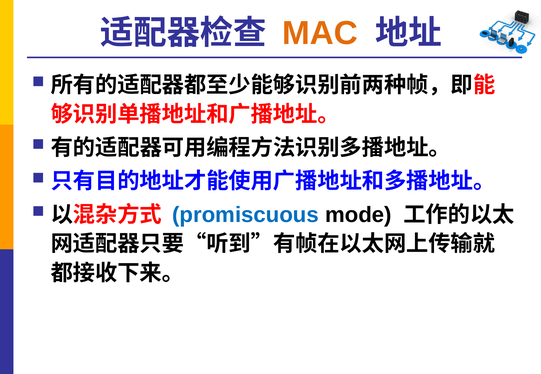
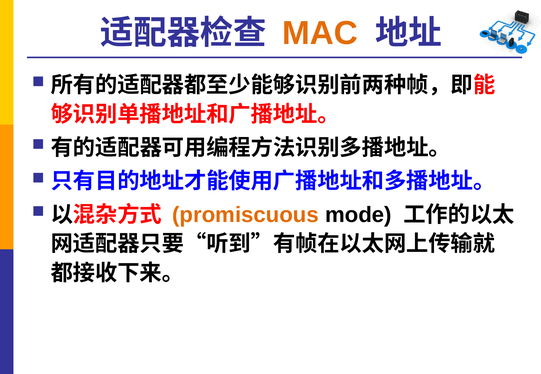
promiscuous colour: blue -> orange (246, 215)
